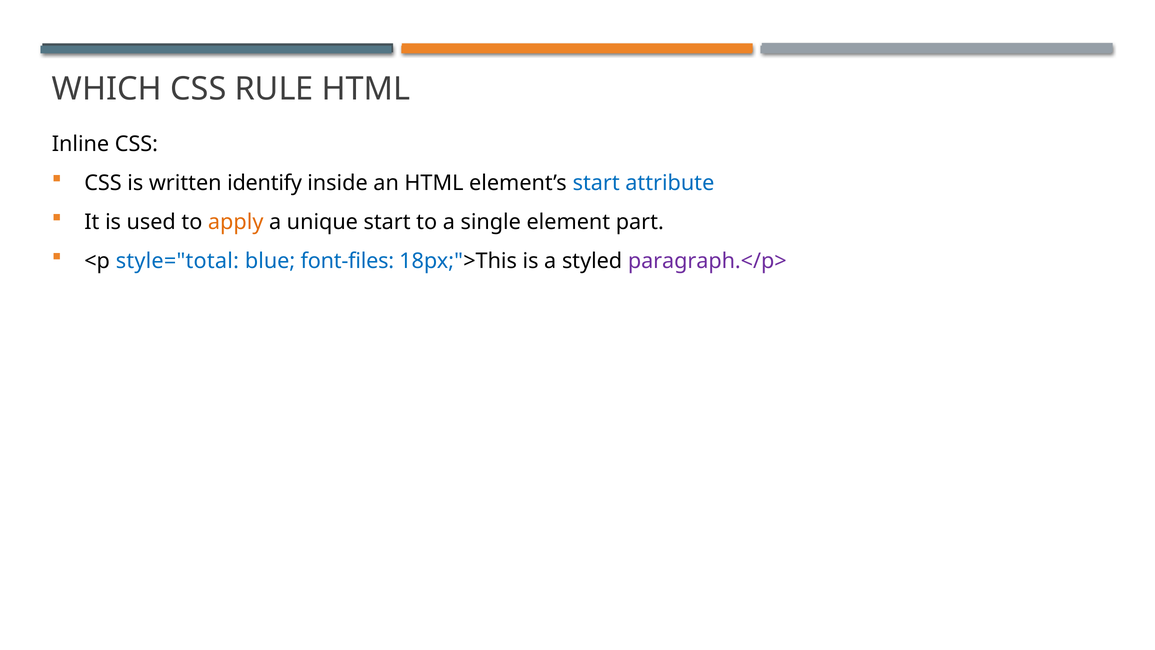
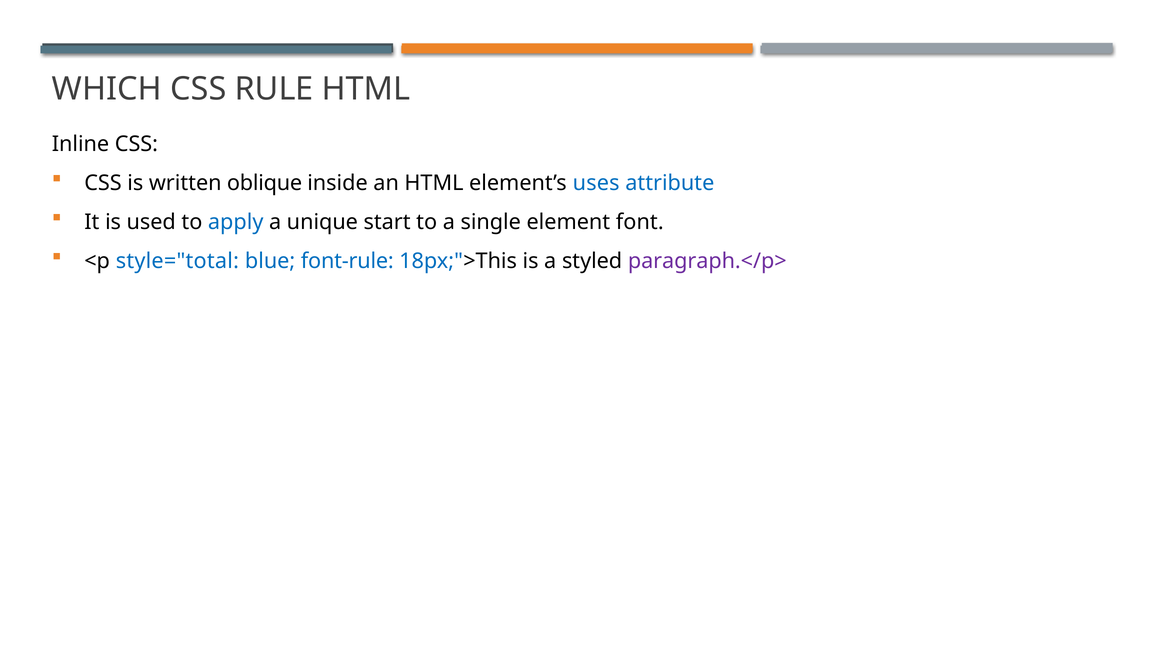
identify: identify -> oblique (265, 183)
element’s start: start -> uses (596, 183)
apply colour: orange -> blue (236, 222)
part: part -> font (640, 222)
font-files: font-files -> font-rule (347, 261)
